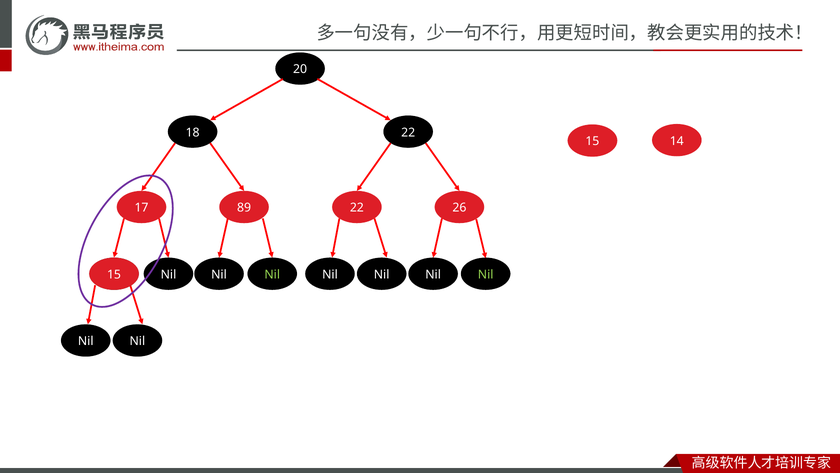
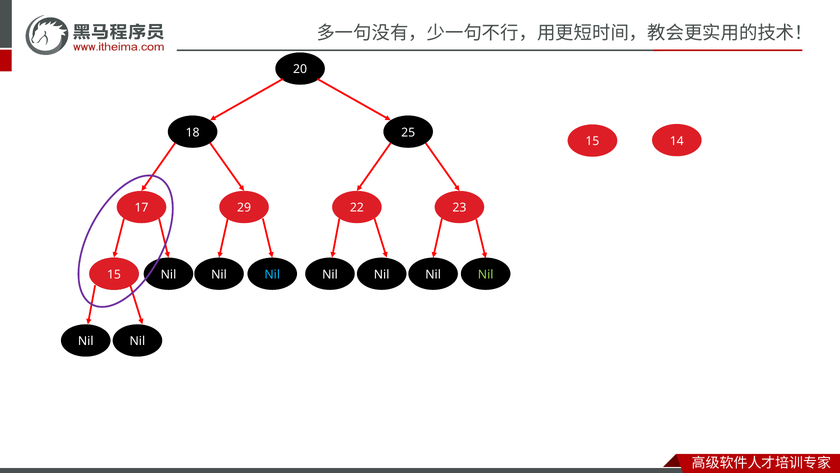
18 22: 22 -> 25 (408, 132)
89: 89 -> 29 (244, 208)
26: 26 -> 23 (459, 208)
Nil colour: light green -> light blue (272, 274)
